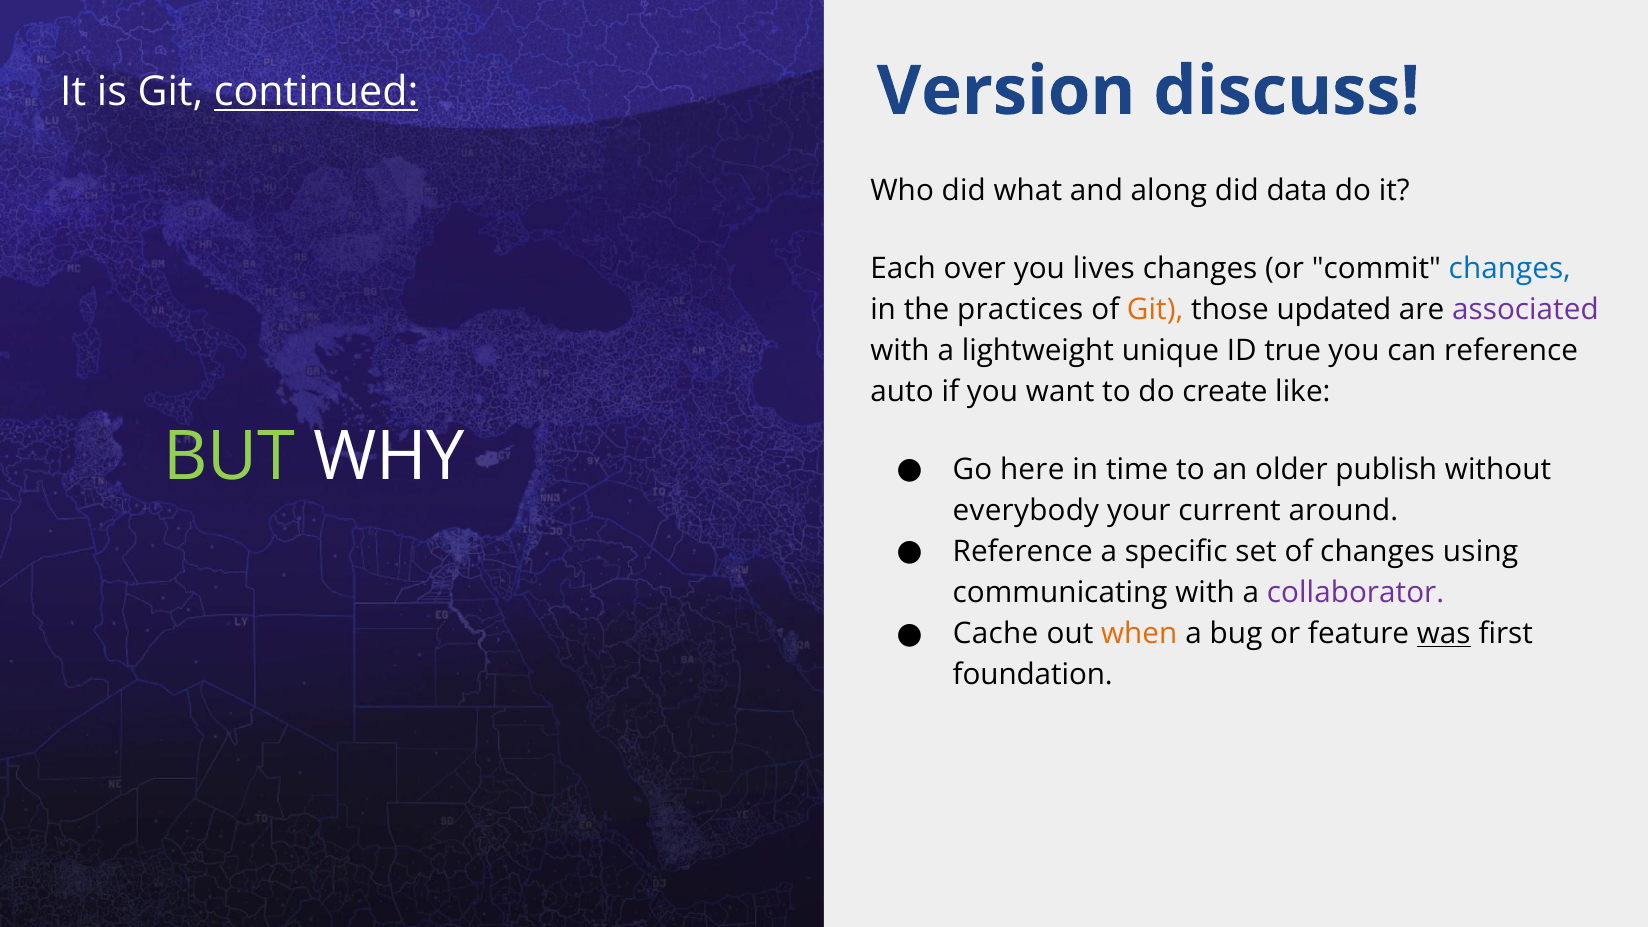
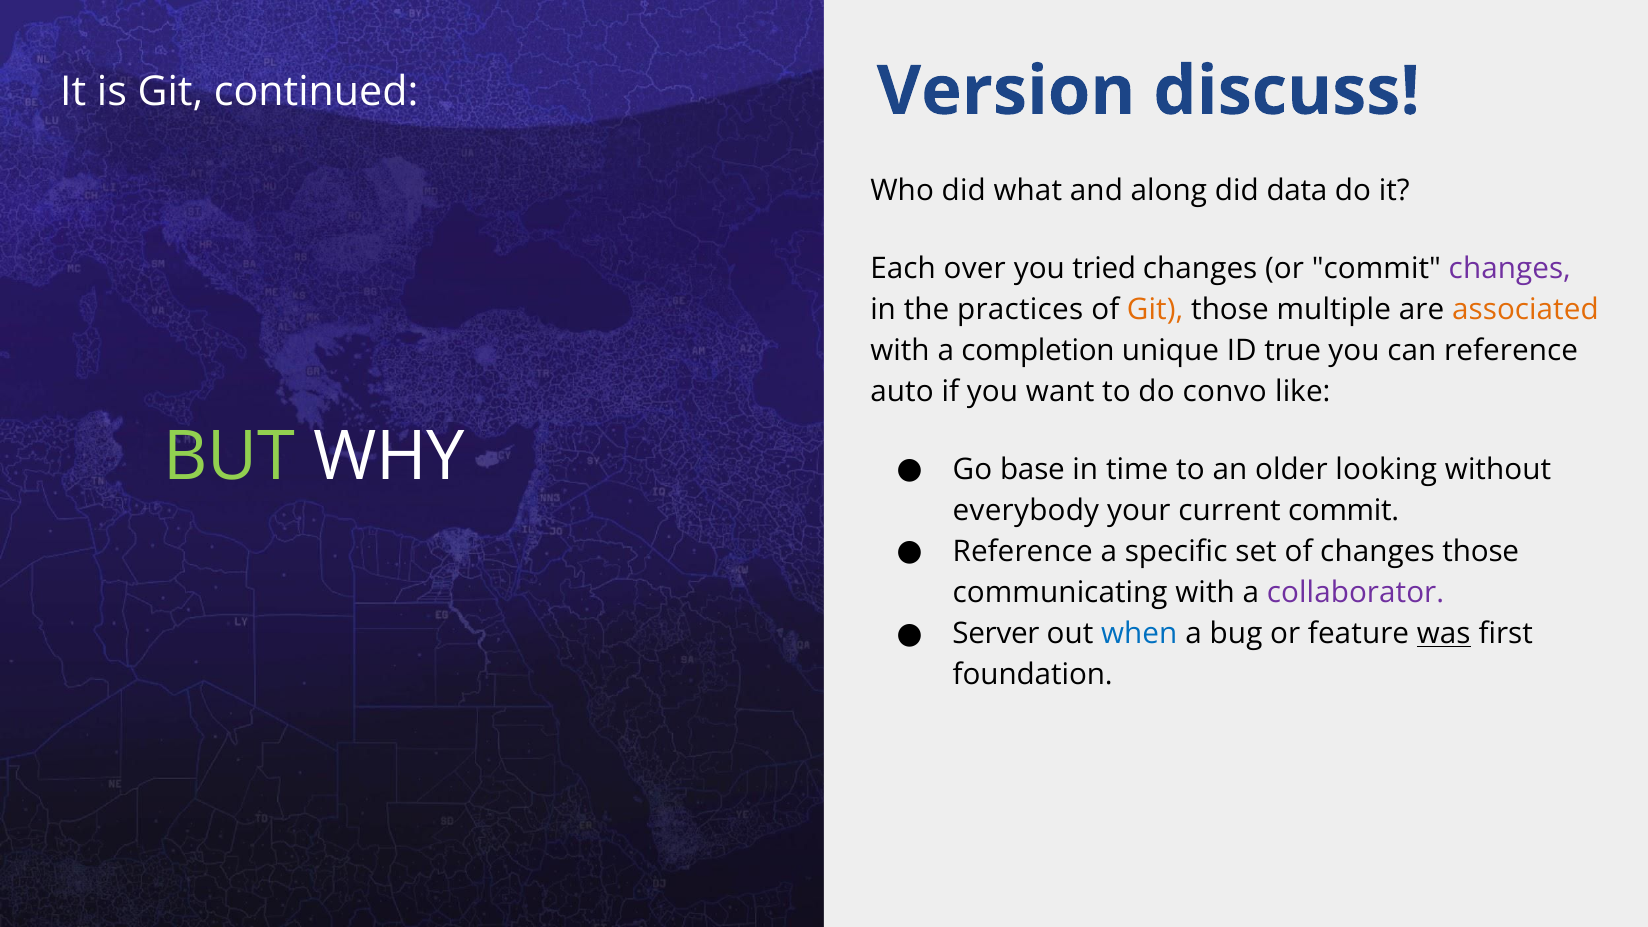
continued underline: present -> none (316, 92)
lives: lives -> tried (1104, 269)
changes colour: blue -> purple (1510, 269)
updated: updated -> multiple (1334, 310)
associated colour: purple -> orange (1525, 310)
lightweight: lightweight -> completion (1038, 351)
create: create -> convo (1225, 392)
here: here -> base (1032, 469)
publish: publish -> looking (1386, 469)
current around: around -> commit (1344, 510)
changes using: using -> those (1481, 552)
Cache: Cache -> Server (996, 634)
when colour: orange -> blue (1139, 634)
